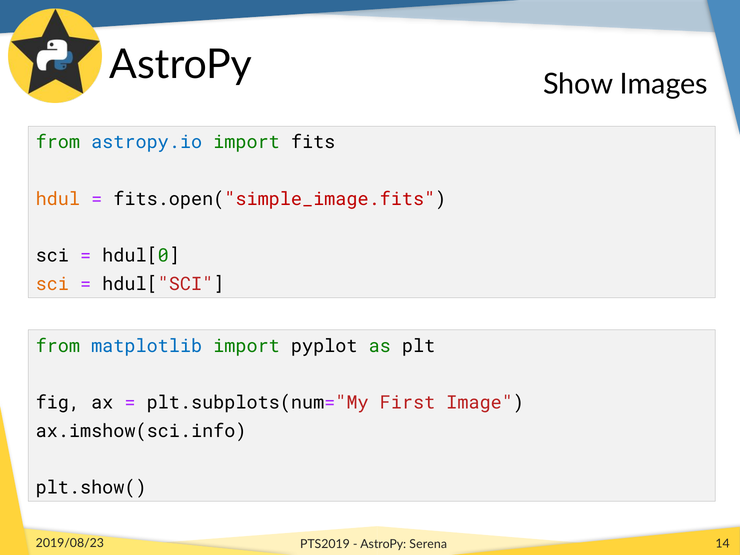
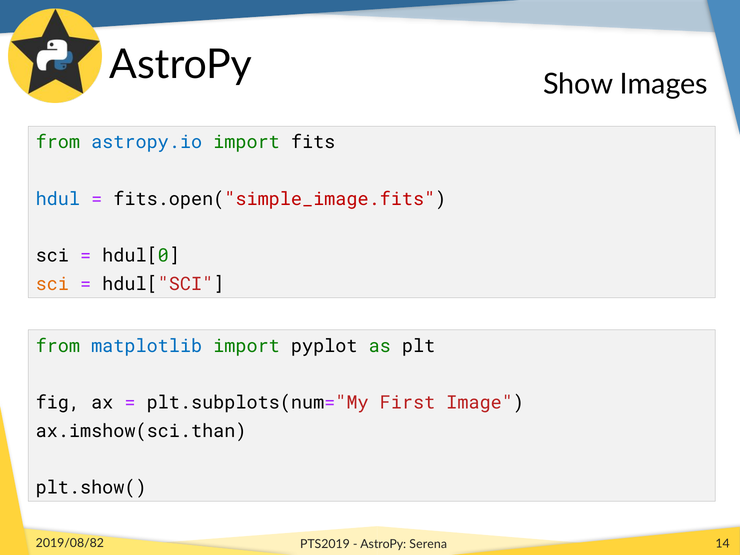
hdul colour: orange -> blue (58, 199)
ax.imshow(sci.info: ax.imshow(sci.info -> ax.imshow(sci.than (141, 431)
2019/08/23: 2019/08/23 -> 2019/08/82 (70, 543)
